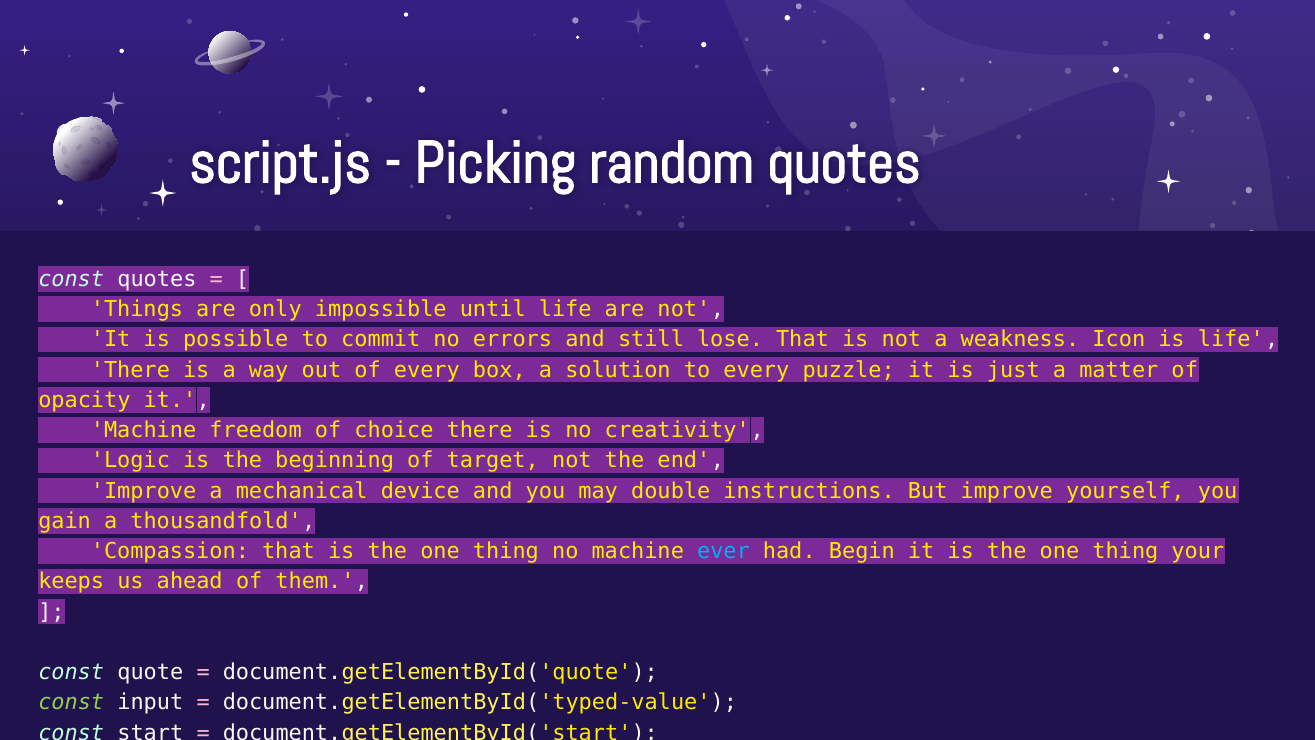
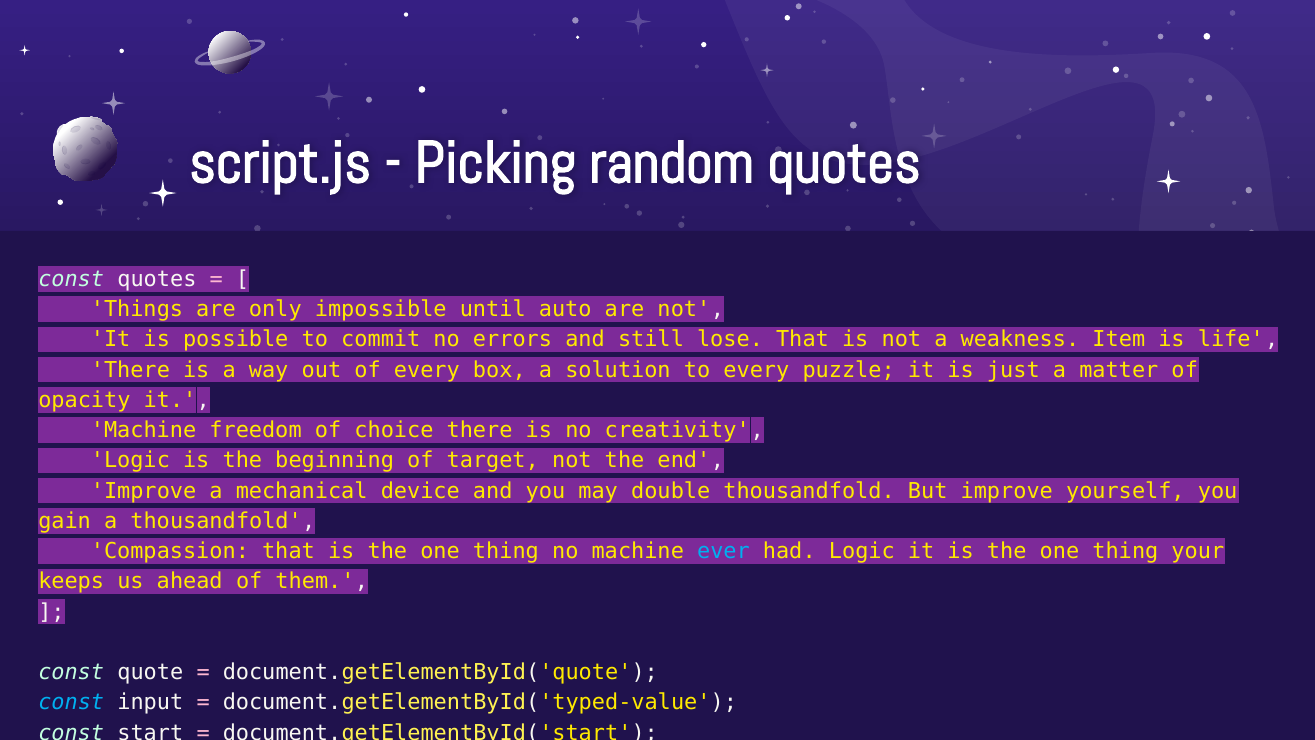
until life: life -> auto (565, 309)
Icon: Icon -> Item (1119, 340)
double instructions: instructions -> thousandfold (809, 491)
had Begin: Begin -> Logic (862, 551)
const colour: light green -> light blue (71, 702)
